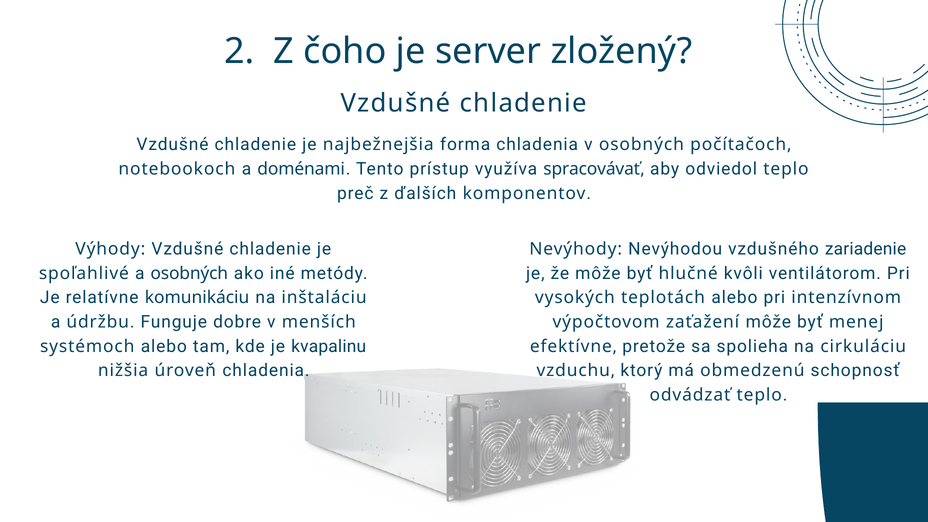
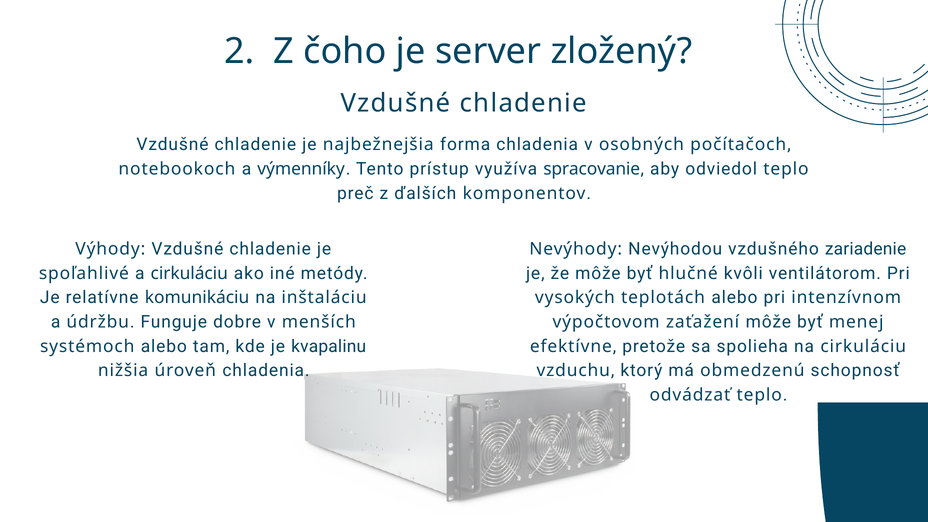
doménami: doménami -> výmenníky (301, 169)
spracovávať: spracovávať -> spracovanie (592, 169)
a osobných: osobných -> cirkuláciu (189, 273)
